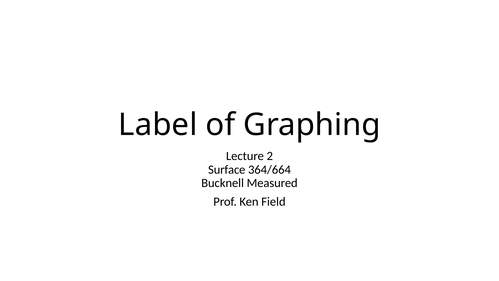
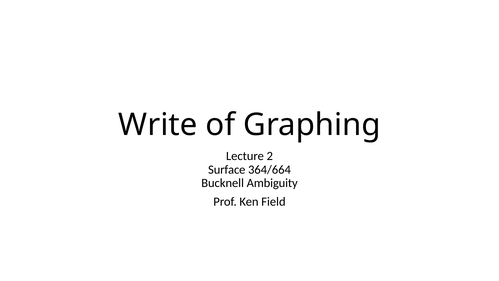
Label: Label -> Write (158, 125)
Measured: Measured -> Ambiguity (272, 183)
